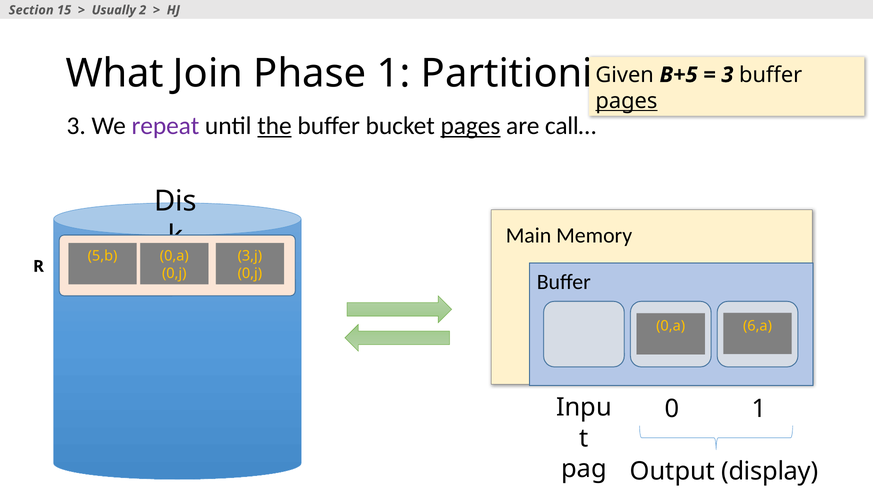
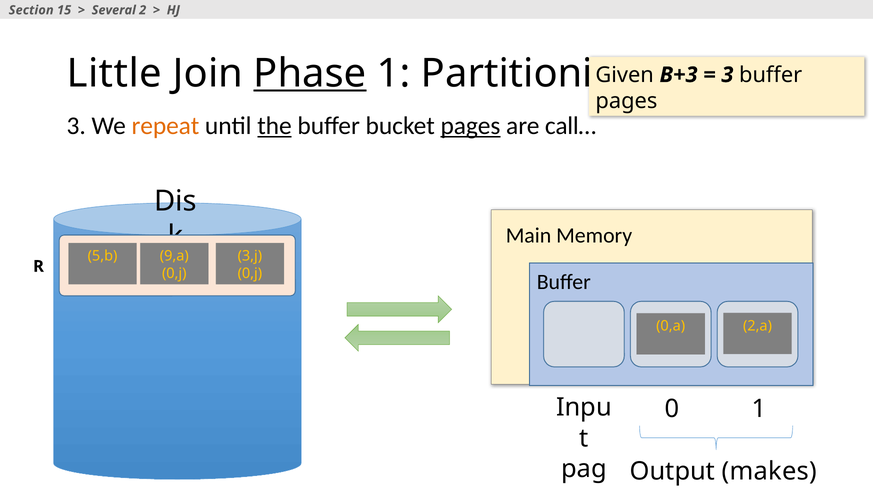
Usually: Usually -> Several (114, 10)
What: What -> Little (114, 73)
Phase underline: none -> present (310, 73)
B+5: B+5 -> B+3 (679, 75)
pages underline: present -> none (626, 101)
repeat colour: purple -> orange (165, 126)
5,b 0,a: 0,a -> 9,a (174, 256)
6,a: 6,a -> 2,a (757, 326)
display: display -> makes (769, 472)
